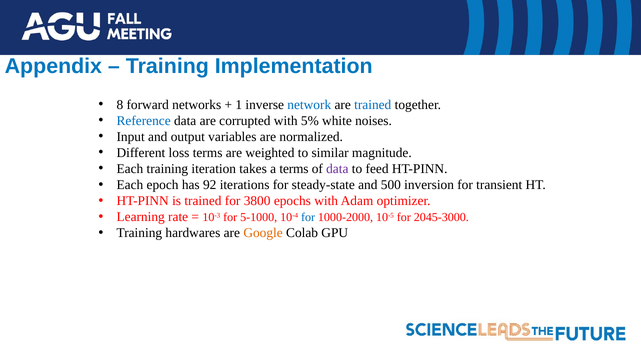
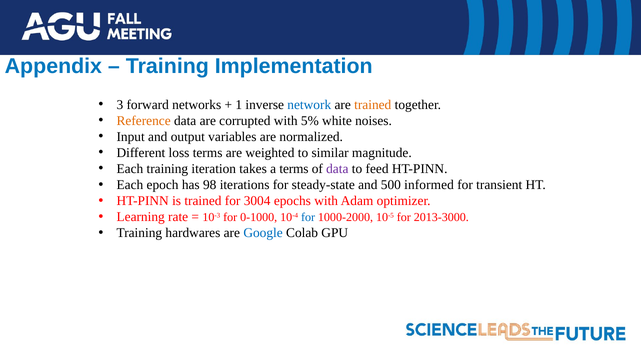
8: 8 -> 3 (120, 104)
trained colour: blue -> orange (373, 104)
Reference colour: blue -> orange (144, 121)
92: 92 -> 98 (210, 185)
inversion: inversion -> informed (429, 185)
3800: 3800 -> 3004 (257, 201)
5-1000: 5-1000 -> 0-1000 (259, 217)
2045-3000: 2045-3000 -> 2013-3000 (441, 217)
Google colour: orange -> blue (263, 233)
